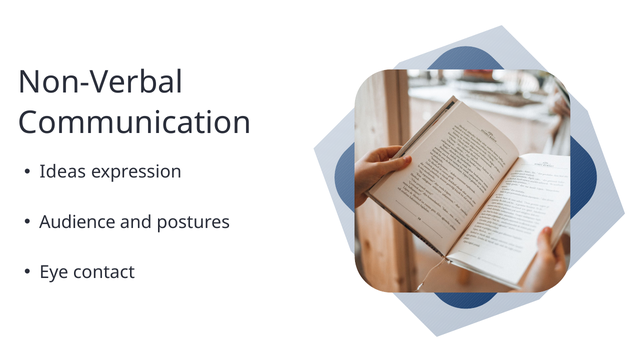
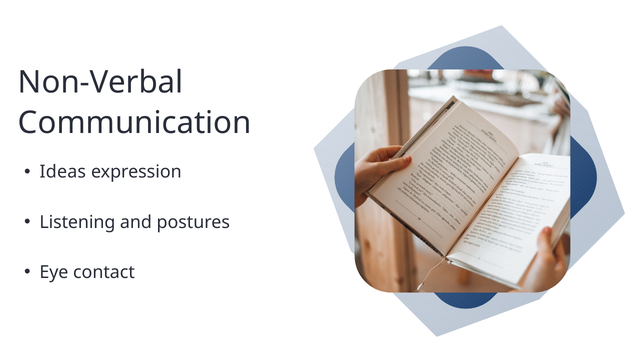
Audience: Audience -> Listening (77, 222)
